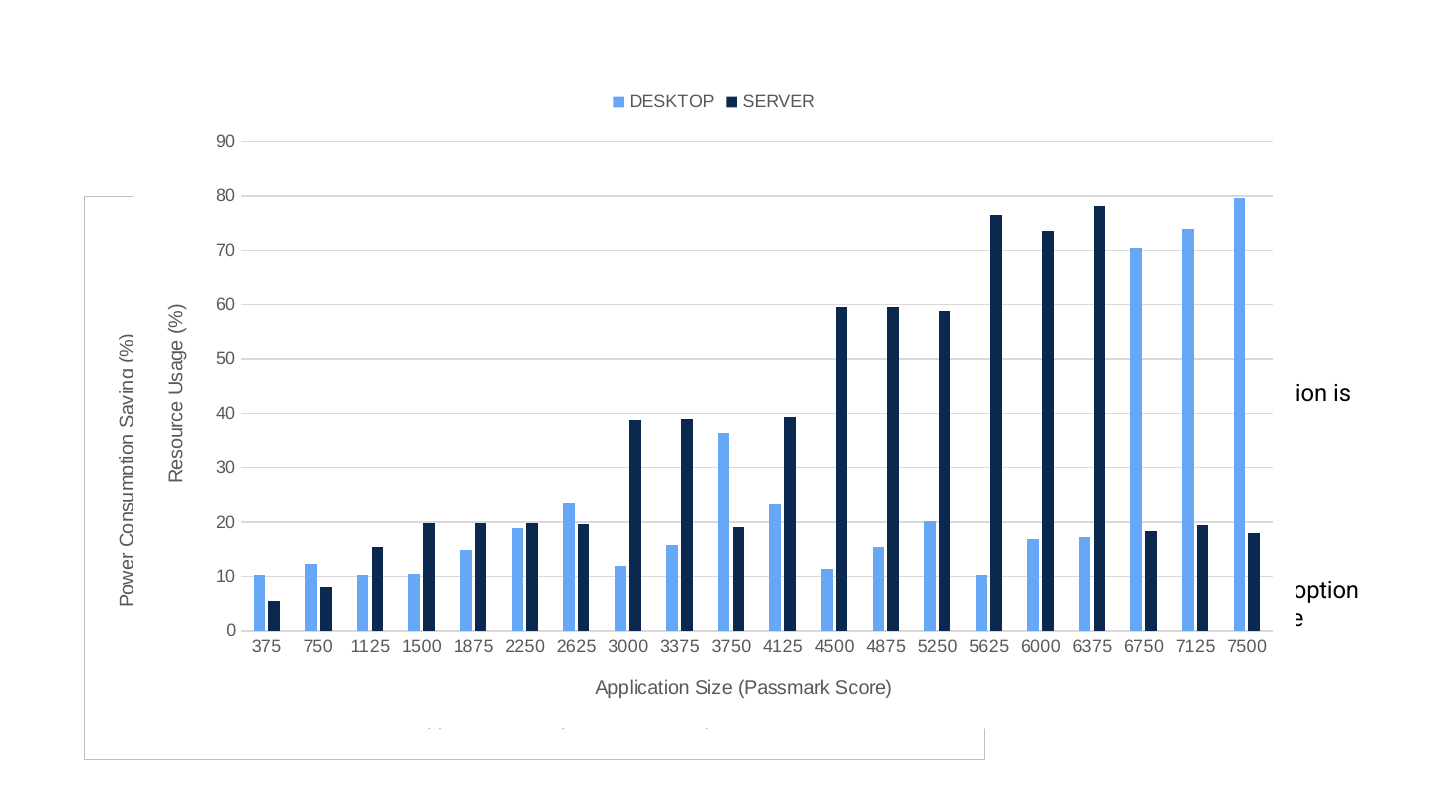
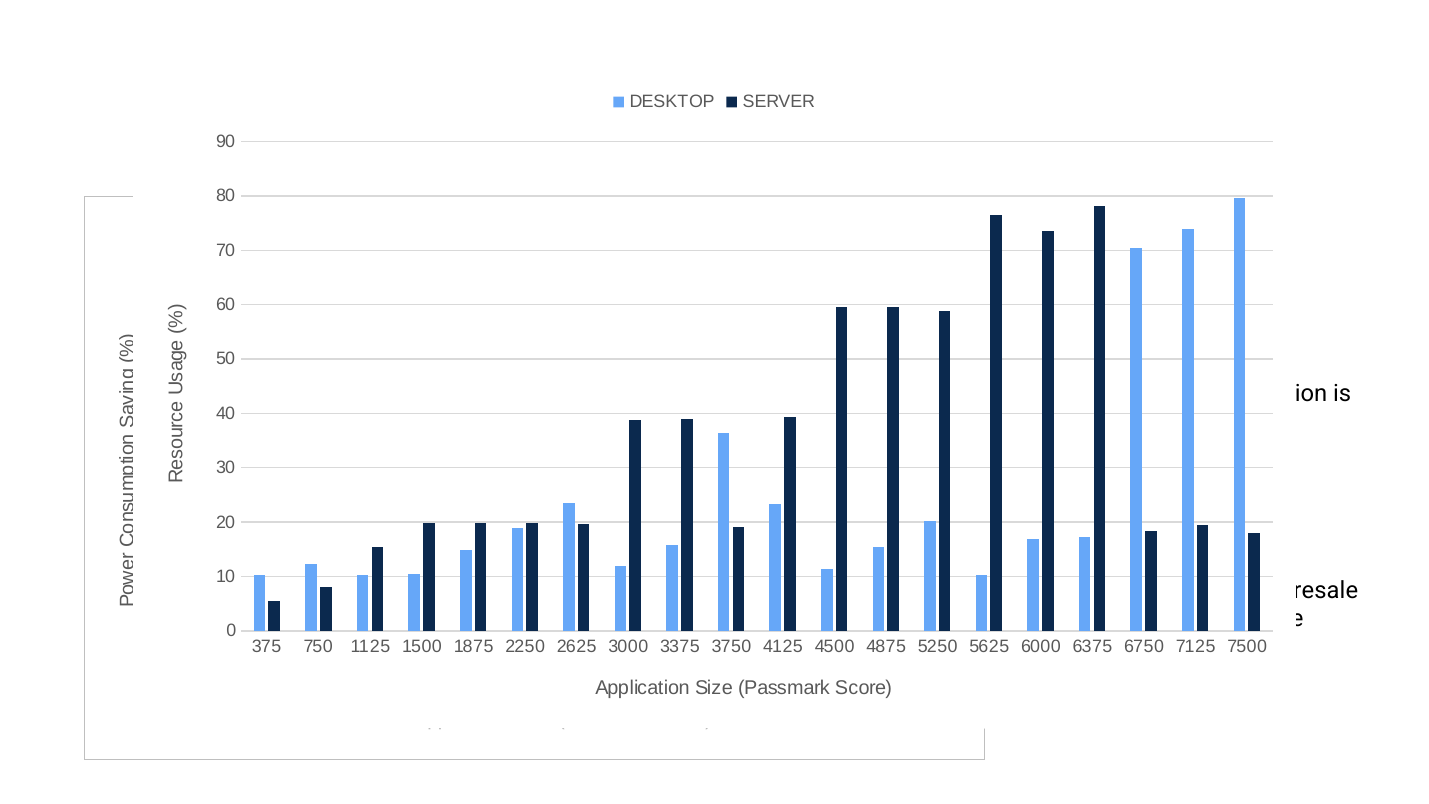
option: option -> resale (1326, 590)
